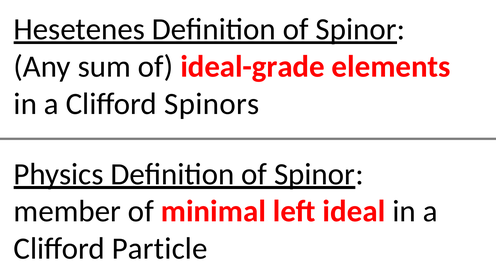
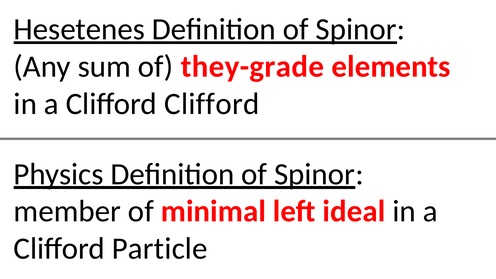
ideal-grade: ideal-grade -> they-grade (252, 67)
Clifford Spinors: Spinors -> Clifford (212, 104)
